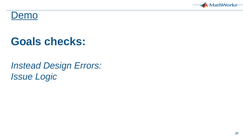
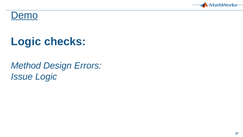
Goals: Goals -> Logic (26, 41)
Instead: Instead -> Method (26, 66)
